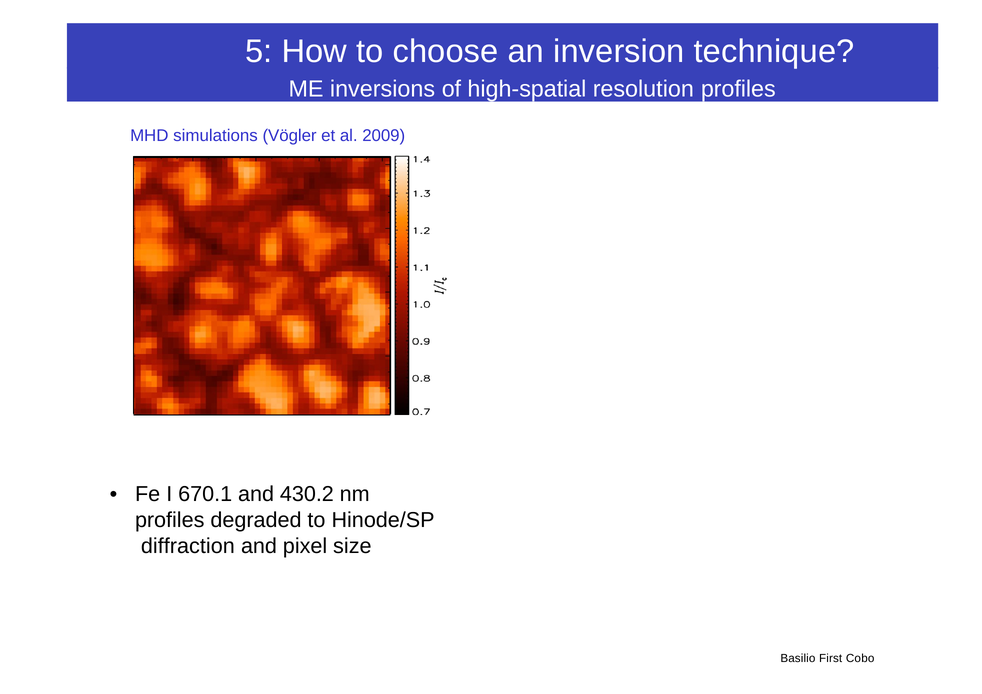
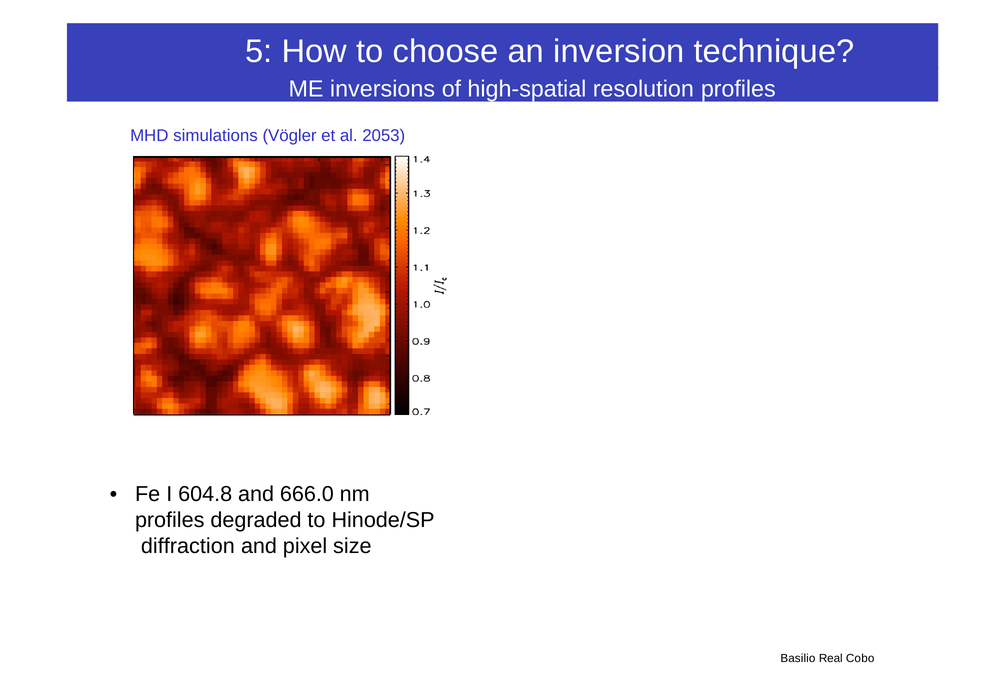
2009: 2009 -> 2053 (384, 136)
670.1: 670.1 -> 604.8 (205, 494)
430.2: 430.2 -> 666.0 (307, 494)
First: First -> Real (831, 658)
